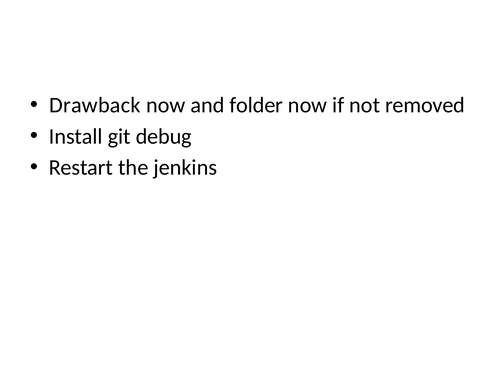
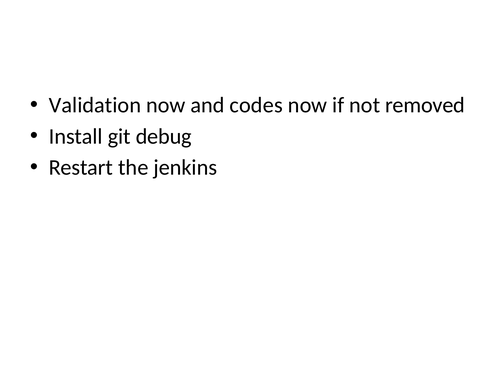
Drawback: Drawback -> Validation (95, 105)
folder: folder -> codes (256, 105)
